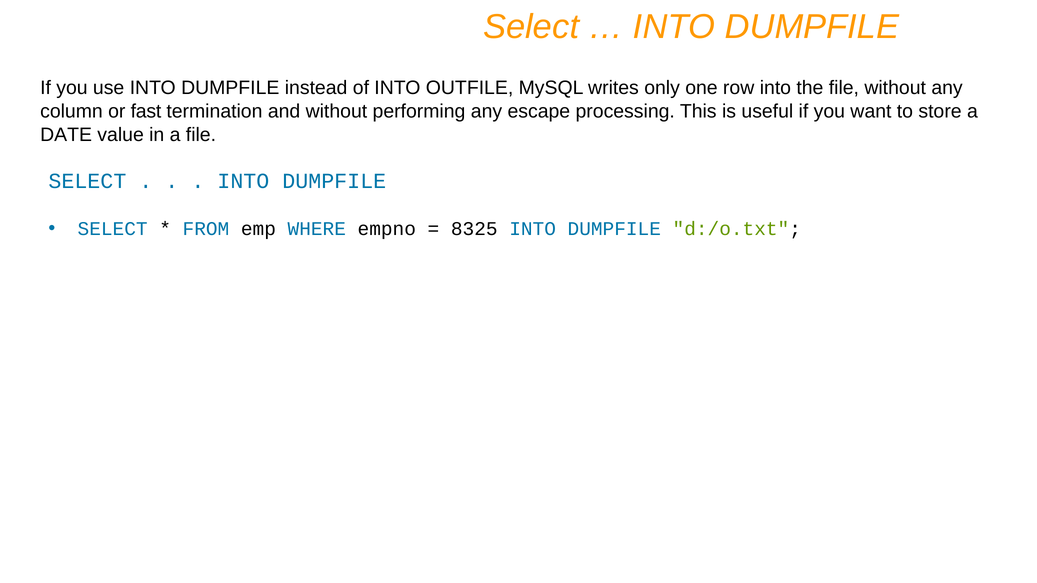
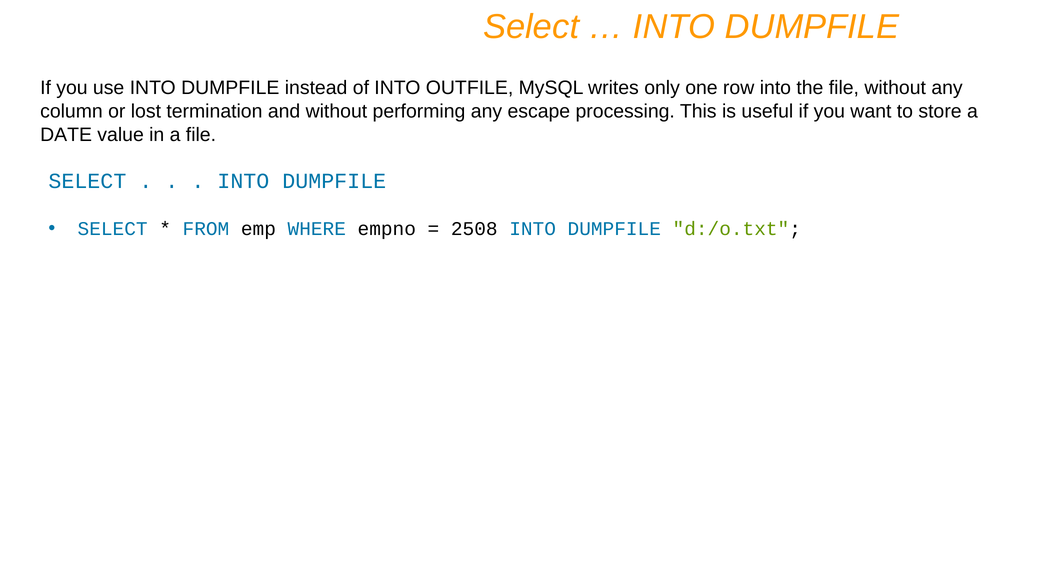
fast: fast -> lost (146, 111)
8325: 8325 -> 2508 (474, 229)
